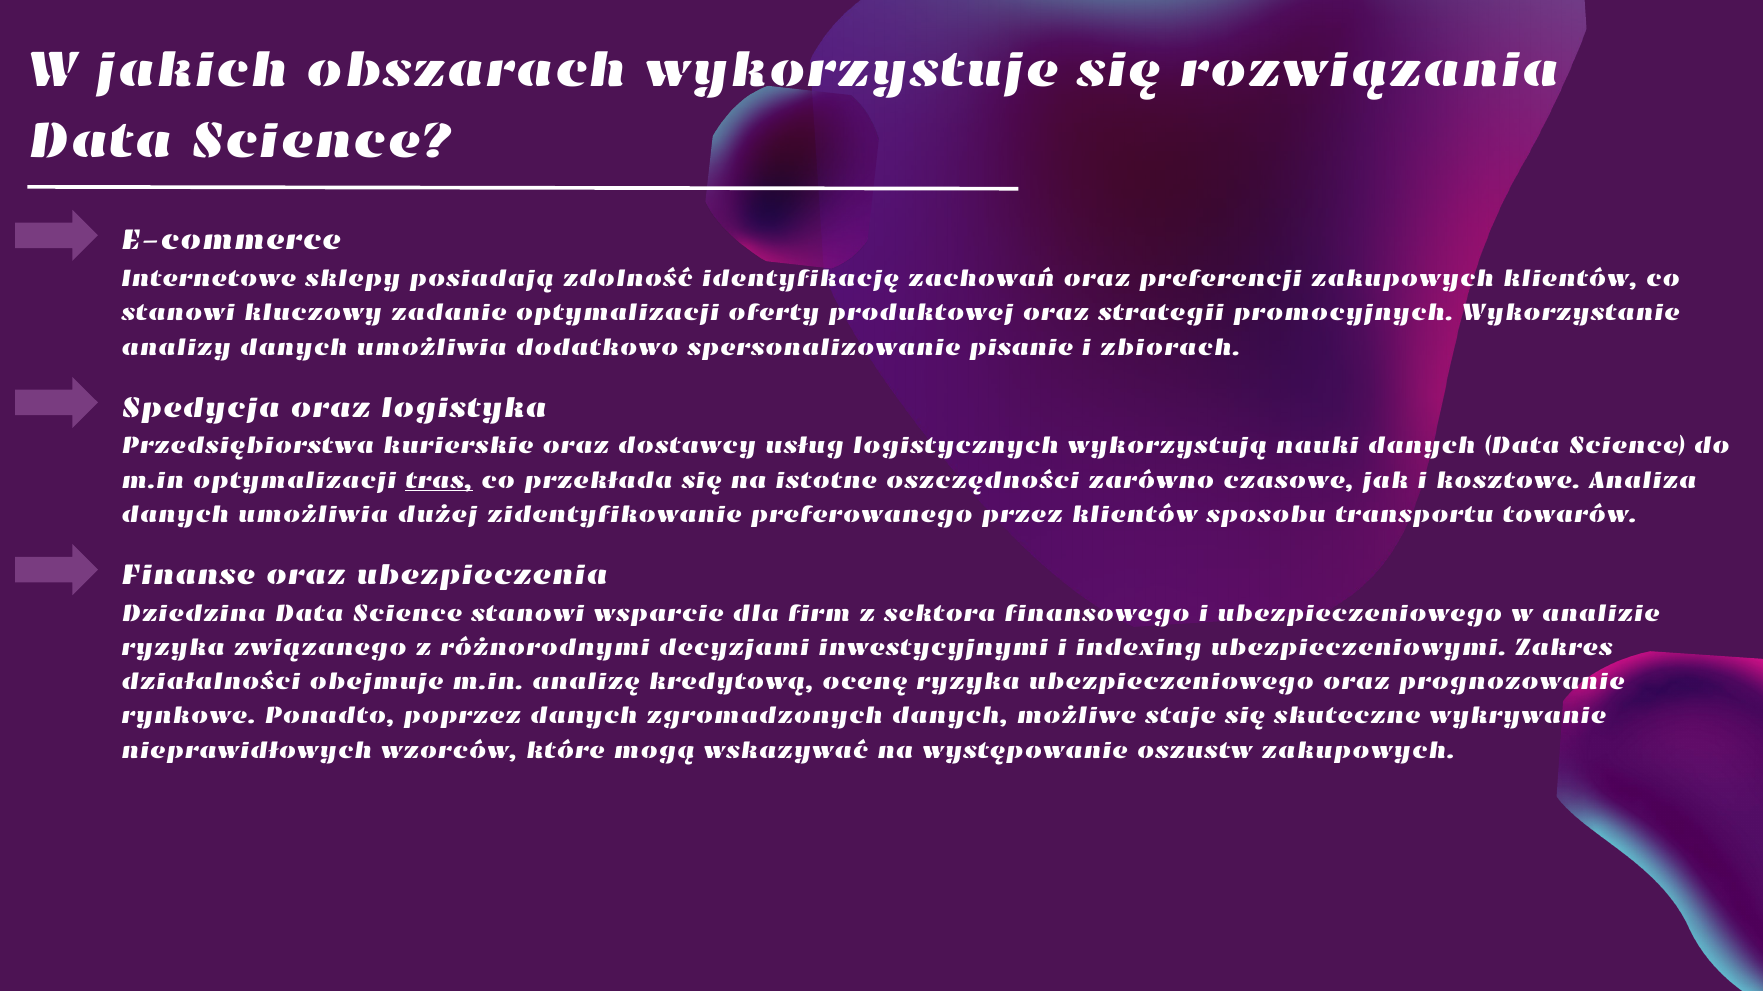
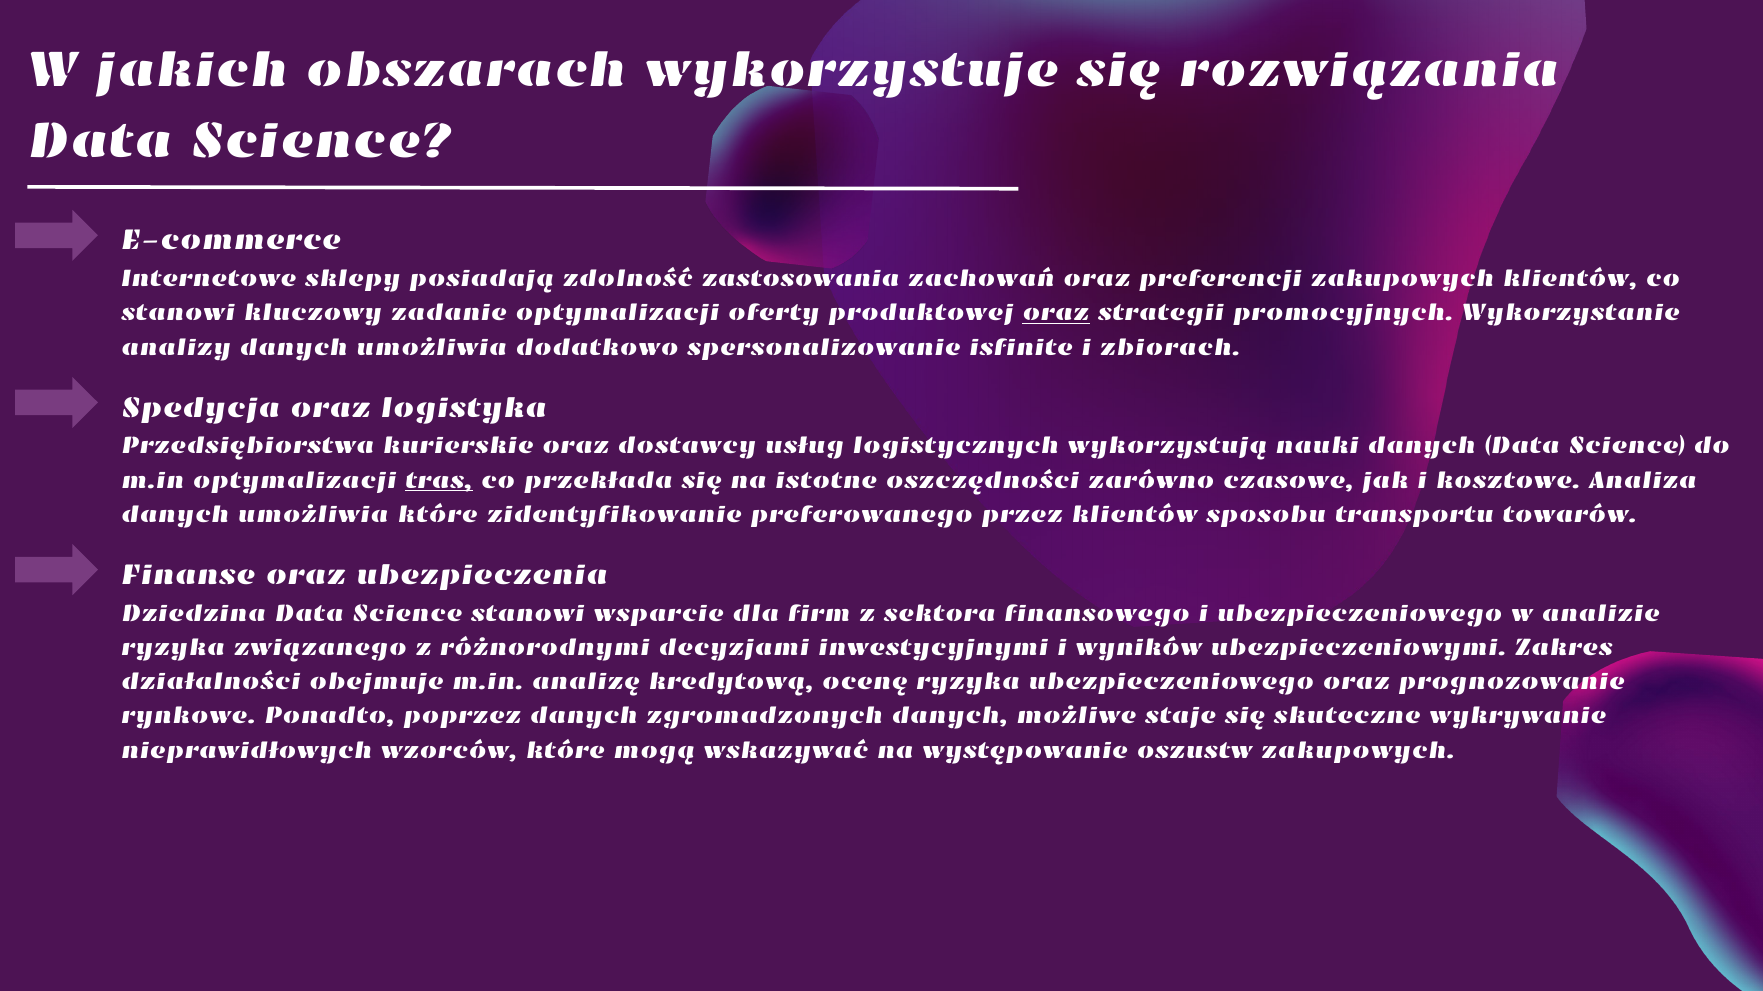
identyfikację: identyfikację -> zastosowania (801, 279)
oraz underline: none -> present (1056, 313)
pisanie: pisanie -> isfinite (1021, 347)
umożliwia dużej: dużej -> które (438, 515)
indexing: indexing -> wyników (1139, 648)
